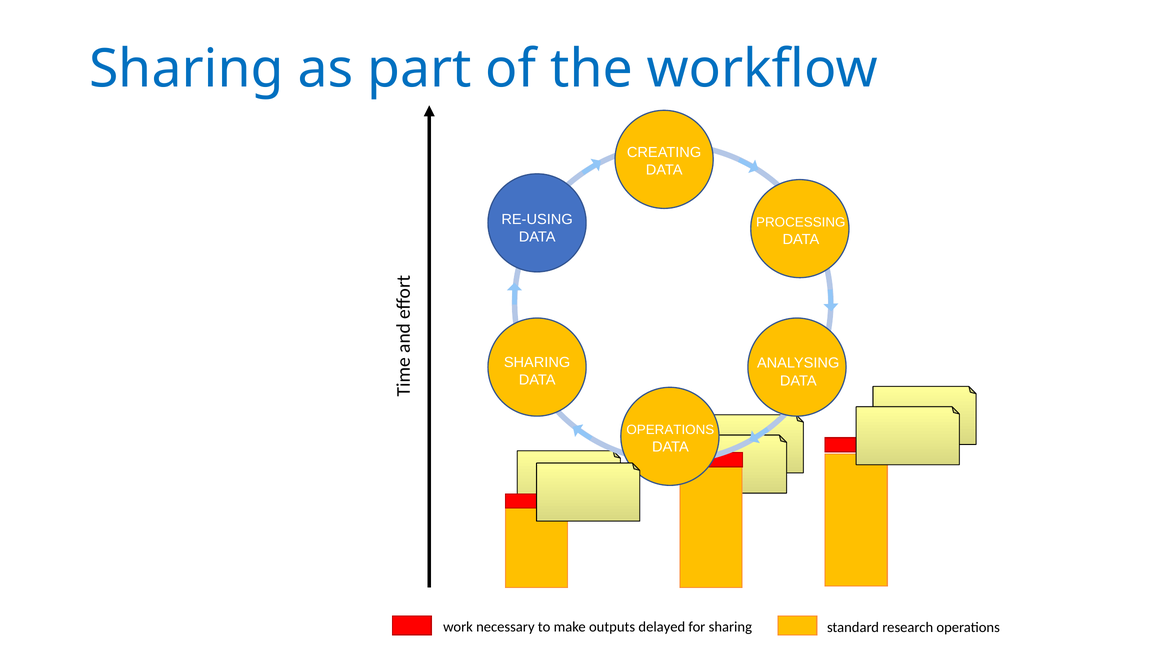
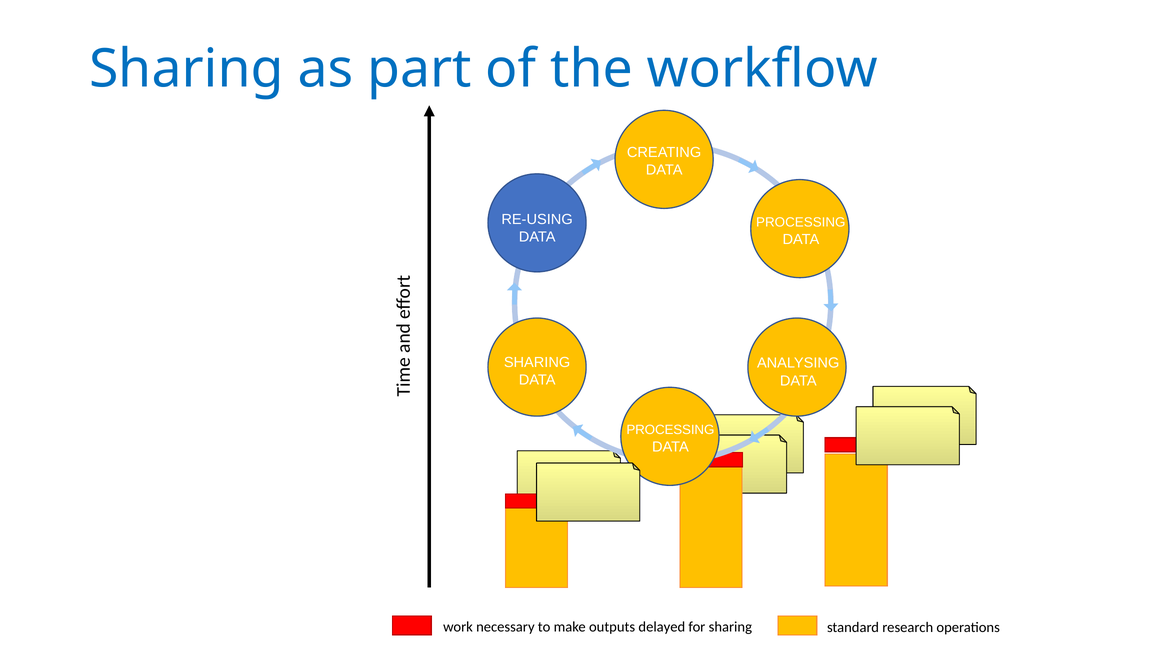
OPERATIONS: OPERATIONS -> PROCESSING (670, 430)
